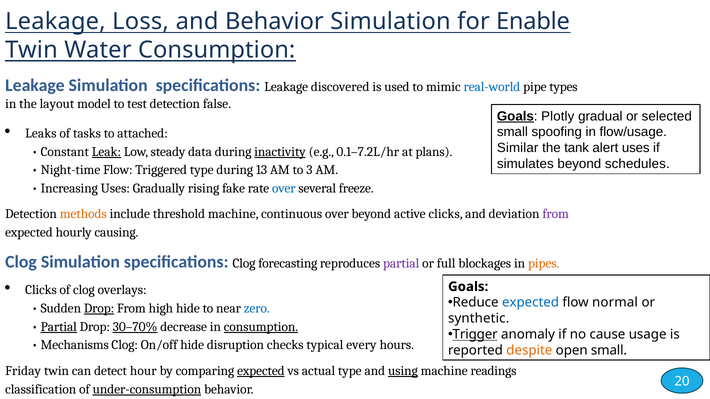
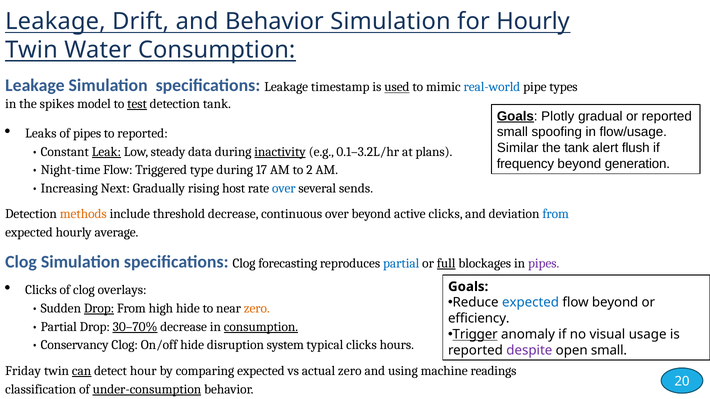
Loss: Loss -> Drift (141, 22)
for Enable: Enable -> Hourly (533, 22)
discovered: discovered -> timestamp (340, 87)
used underline: none -> present (397, 87)
layout: layout -> spikes (57, 104)
test underline: none -> present (137, 104)
detection false: false -> tank (217, 104)
or selected: selected -> reported (667, 116)
of tasks: tasks -> pipes (87, 133)
to attached: attached -> reported (143, 133)
alert uses: uses -> flush (636, 148)
0.1–7.2L/hr: 0.1–7.2L/hr -> 0.1–3.2L/hr (368, 152)
simulates: simulates -> frequency (525, 164)
schedules: schedules -> generation (637, 164)
13: 13 -> 17 (262, 170)
3: 3 -> 2 (309, 170)
Increasing Uses: Uses -> Next (115, 189)
fake: fake -> host (234, 189)
freeze: freeze -> sends (356, 189)
threshold machine: machine -> decrease (233, 214)
from colour: purple -> blue (556, 214)
causing: causing -> average (116, 233)
partial colour: purple -> blue (401, 264)
full underline: none -> present (446, 264)
pipes colour: orange -> purple (544, 264)
flow normal: normal -> beyond (615, 303)
zero colour: blue -> orange (257, 309)
synthetic: synthetic -> efficiency (479, 319)
Partial underline: present -> none (59, 327)
cause: cause -> visual (607, 335)
Mechanisms: Mechanisms -> Conservancy (75, 345)
checks: checks -> system (285, 345)
typical every: every -> clicks (361, 345)
despite colour: orange -> purple (529, 351)
can underline: none -> present (82, 371)
expected underline: present -> none (261, 371)
actual type: type -> zero (350, 371)
using underline: present -> none (403, 371)
